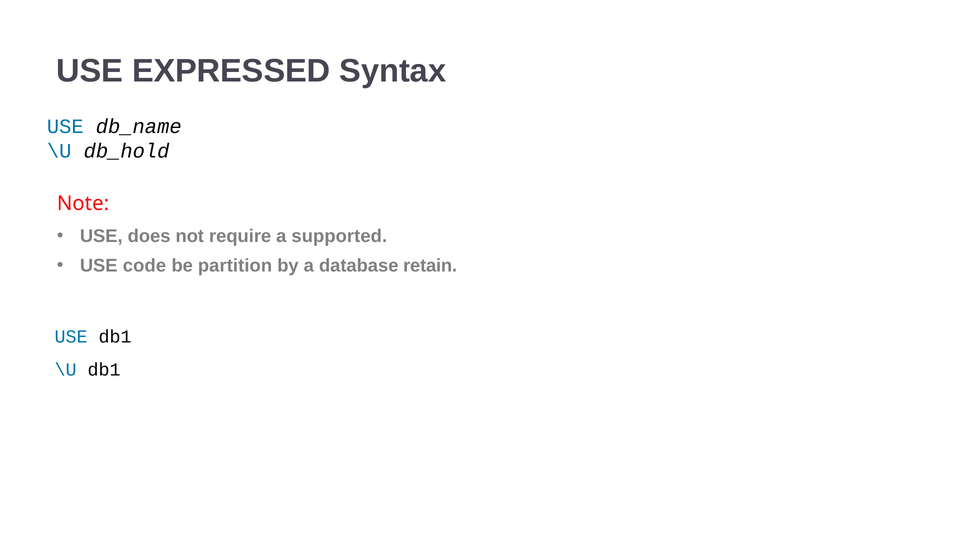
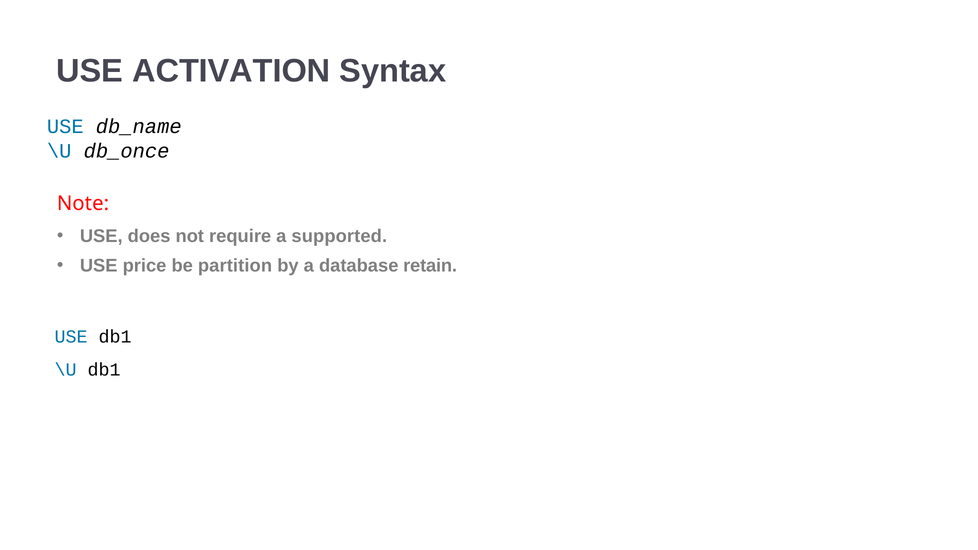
EXPRESSED: EXPRESSED -> ACTIVATION (231, 71)
db_hold: db_hold -> db_once (127, 151)
code: code -> price (145, 266)
